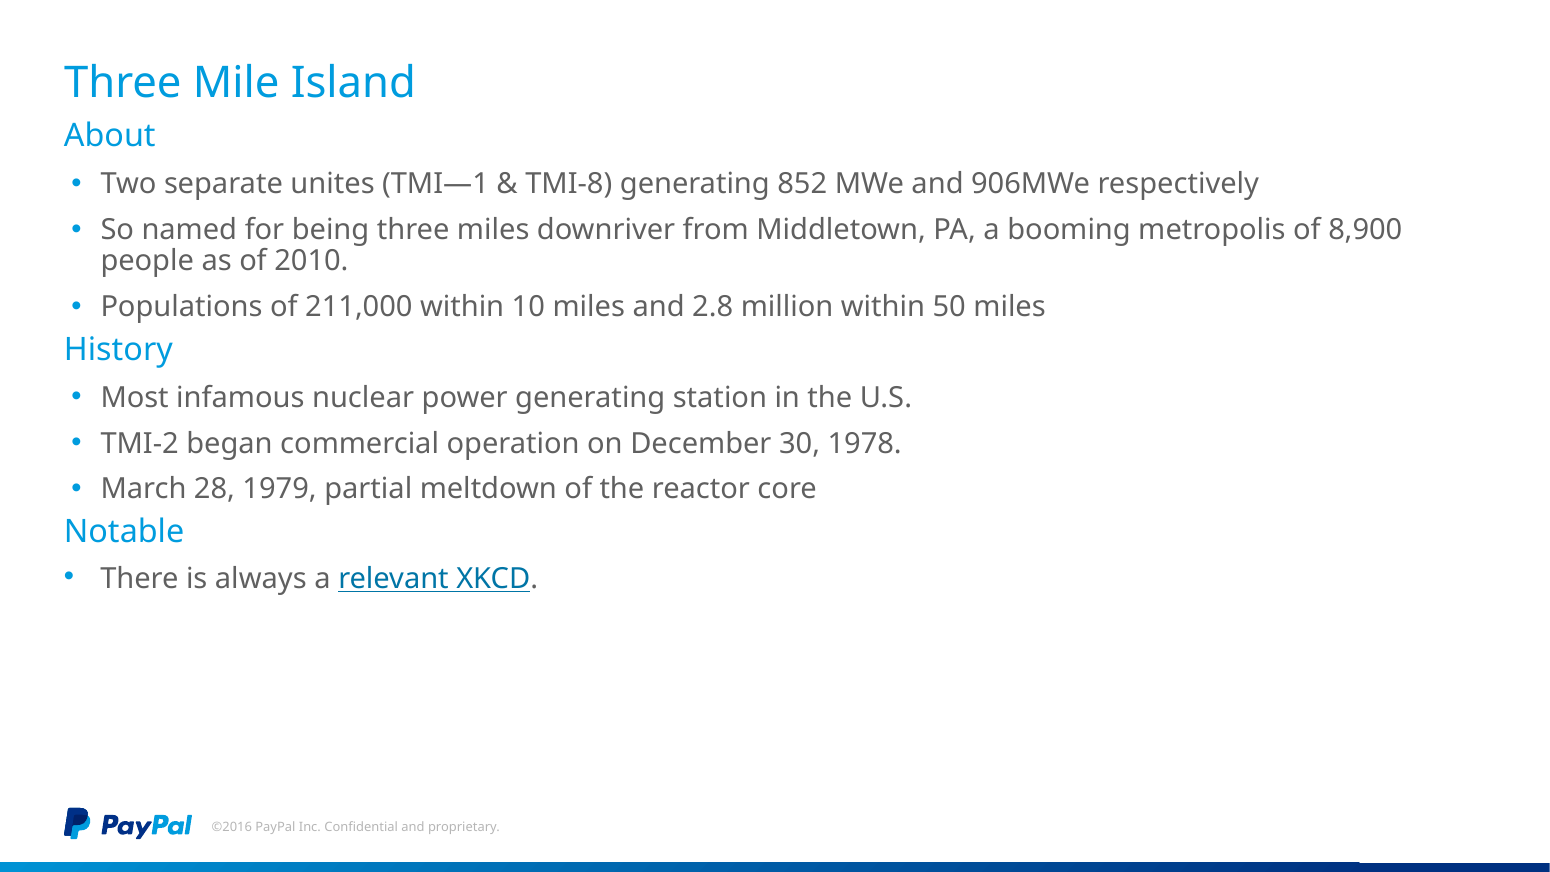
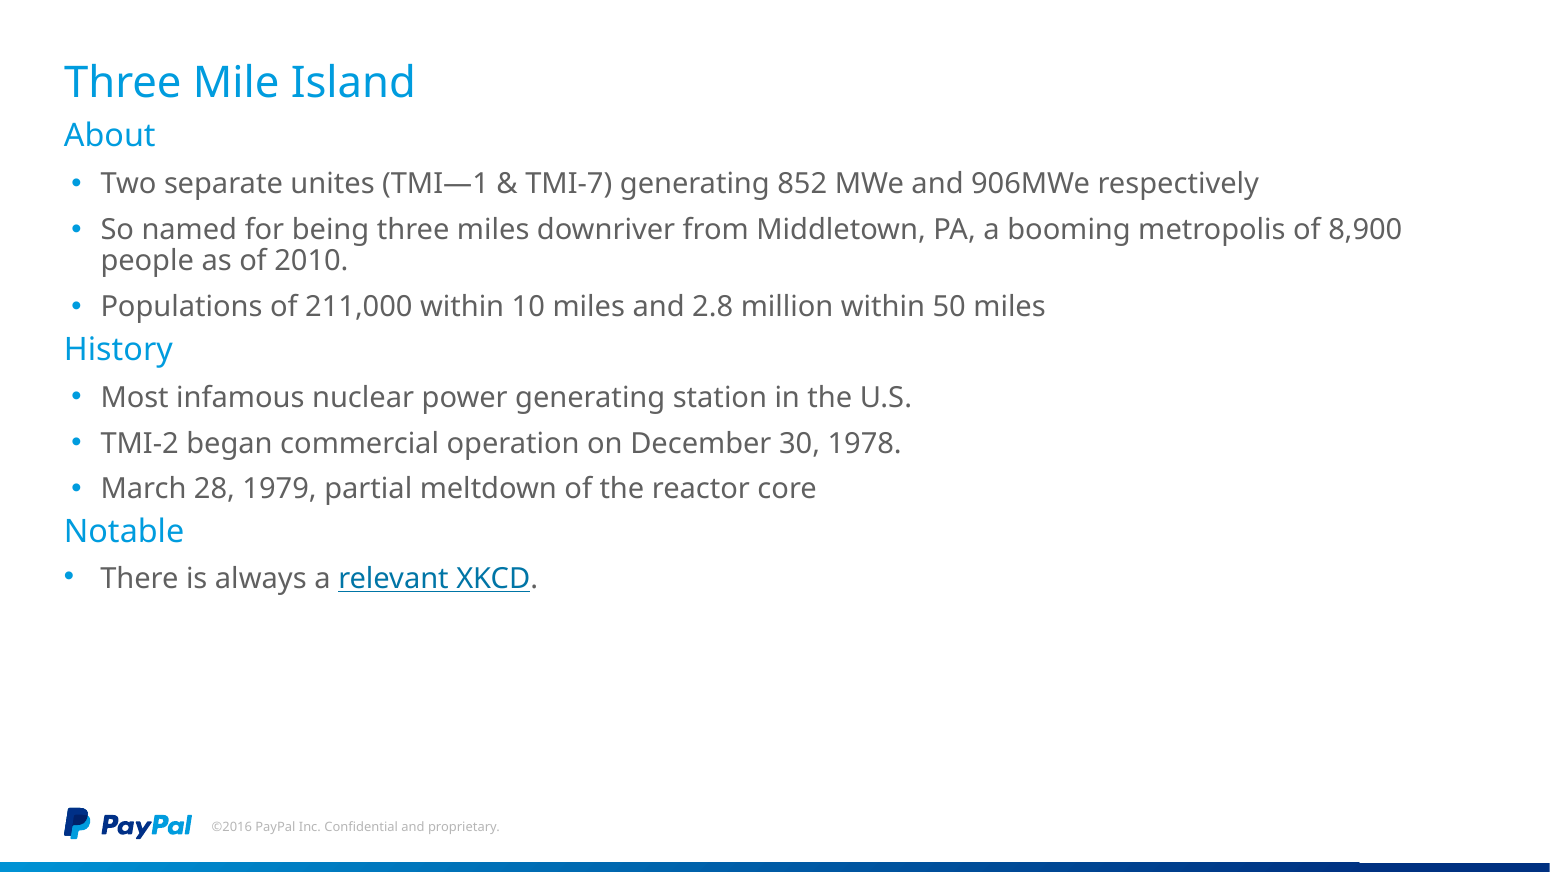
TMI-8: TMI-8 -> TMI-7 (569, 184)
